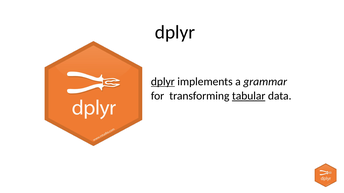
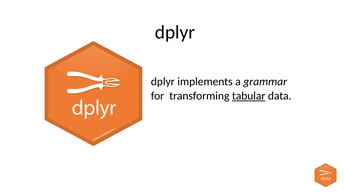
dplyr underline: present -> none (163, 82)
